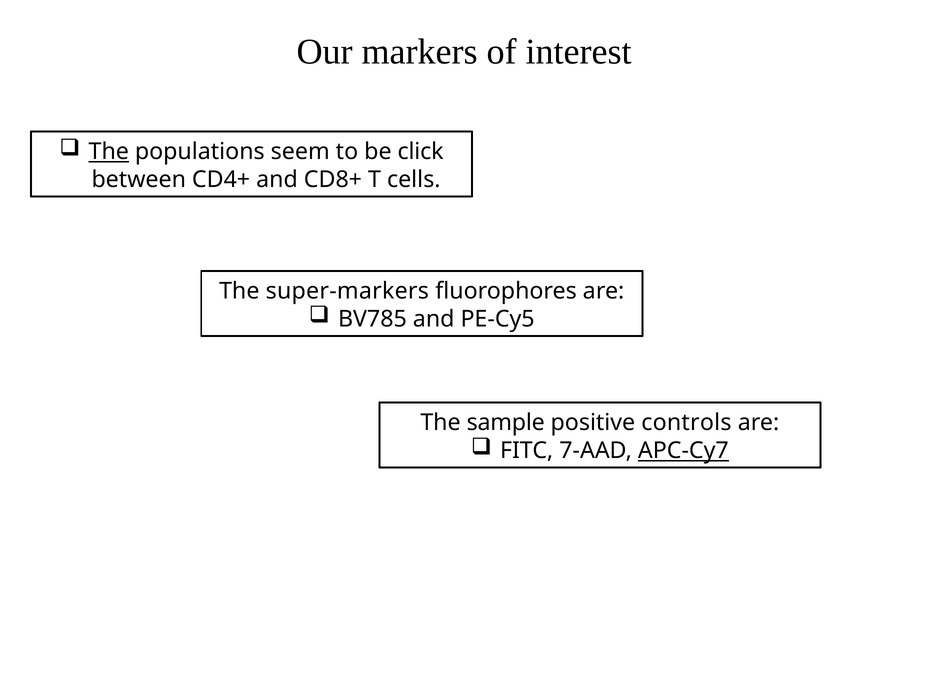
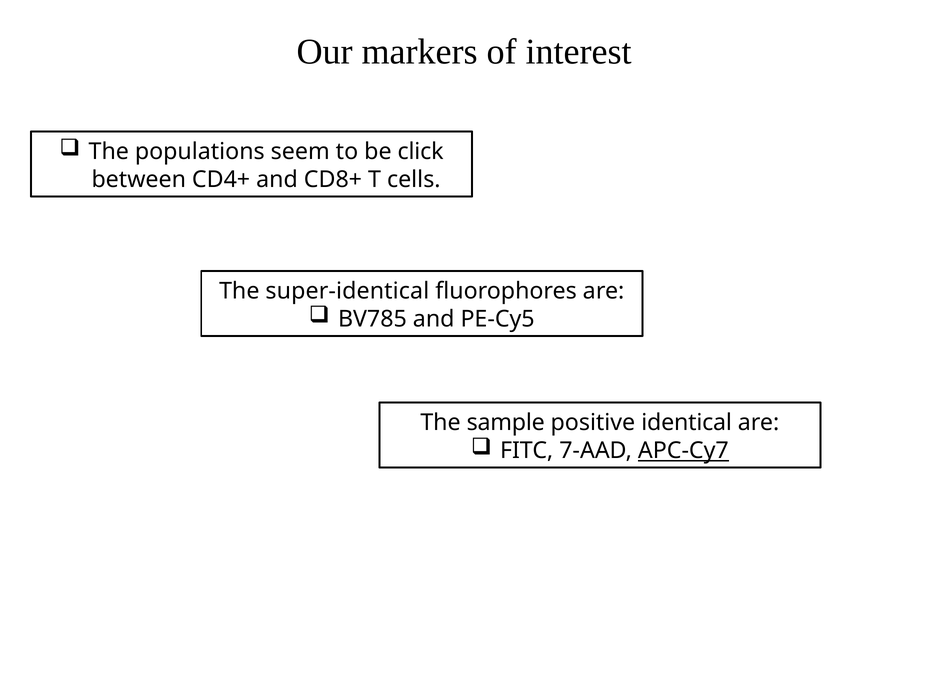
The underline: present -> none (109, 152)
super-markers: super-markers -> super-identical (347, 291)
controls: controls -> identical (687, 423)
